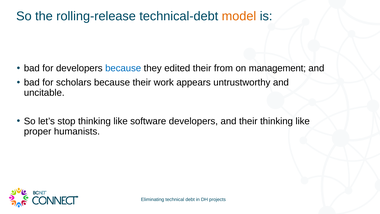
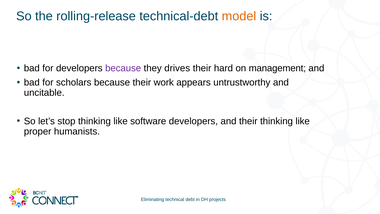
because colour: blue -> purple (123, 68)
edited: edited -> drives (177, 68)
from: from -> hard (223, 68)
